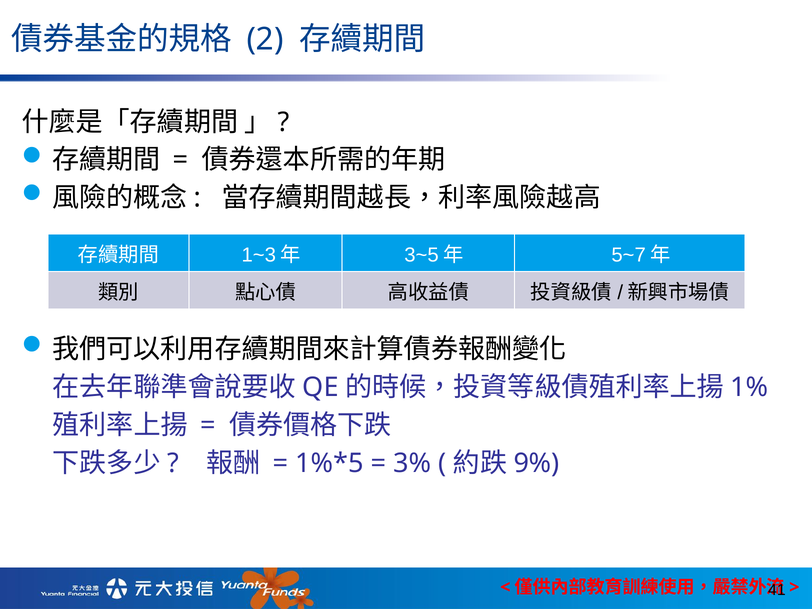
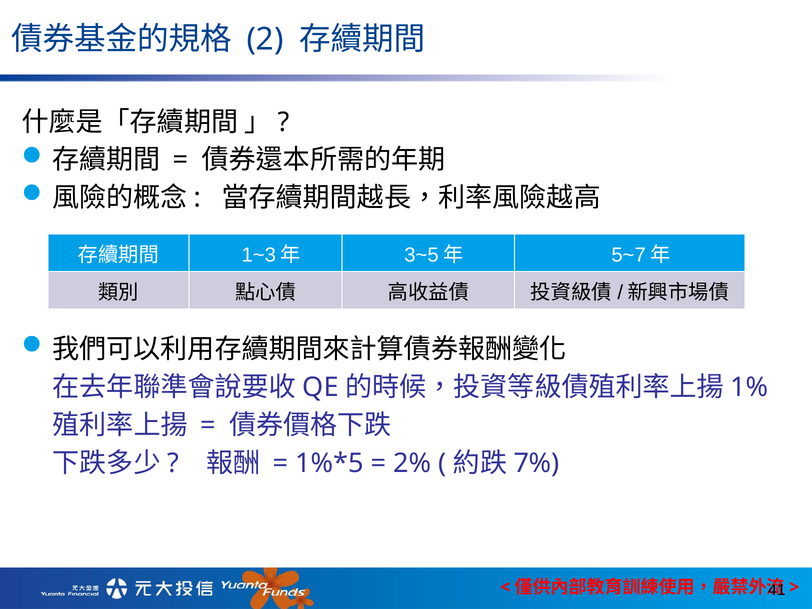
3%: 3% -> 2% (412, 463)
9%: 9% -> 7% (537, 463)
